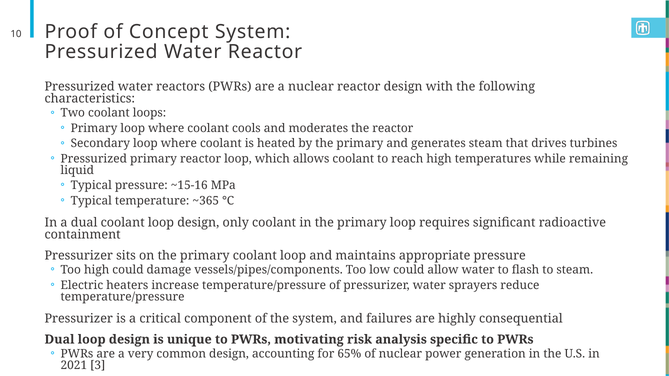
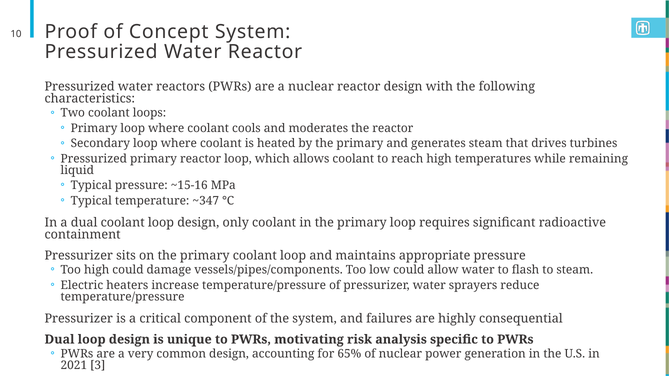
~365: ~365 -> ~347 (206, 201)
